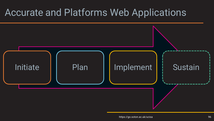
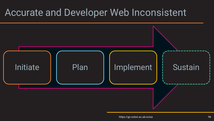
Platforms: Platforms -> Developer (86, 13)
Applications: Applications -> Inconsistent (159, 13)
